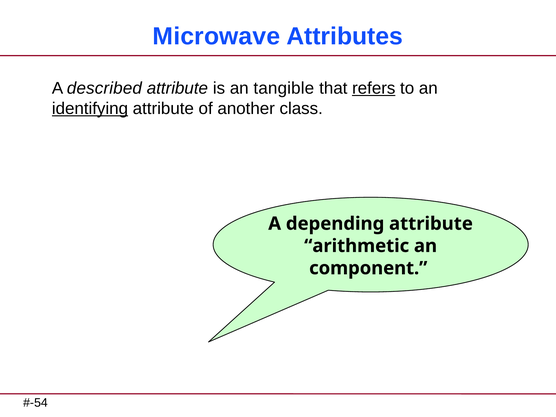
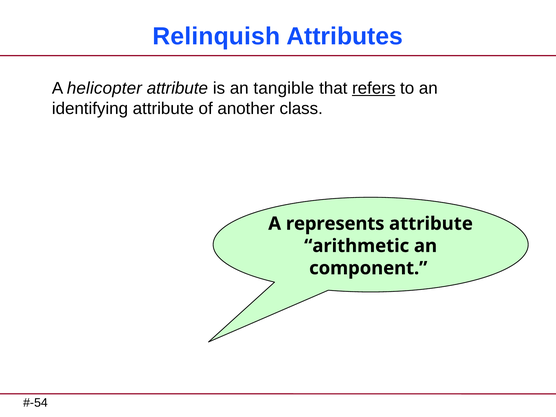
Microwave: Microwave -> Relinquish (216, 36)
described: described -> helicopter (104, 88)
identifying underline: present -> none (90, 109)
depending: depending -> represents (335, 224)
